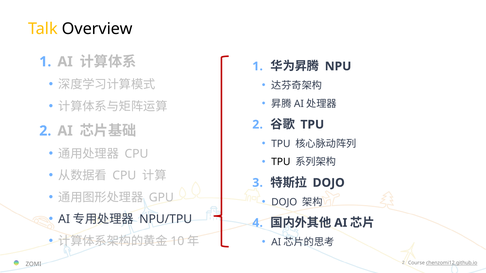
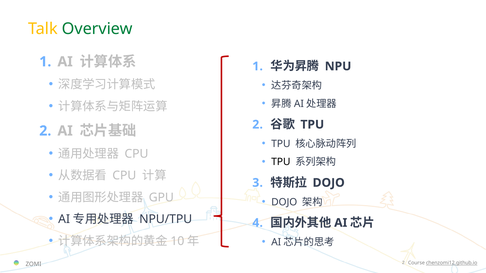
Overview colour: black -> green (97, 29)
